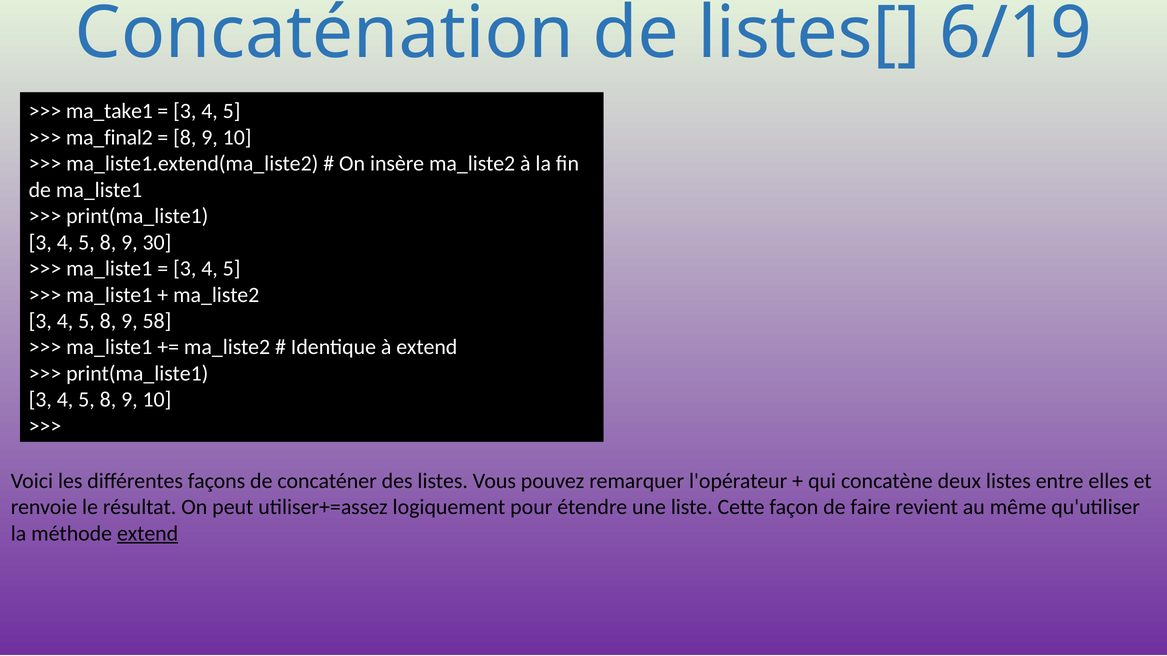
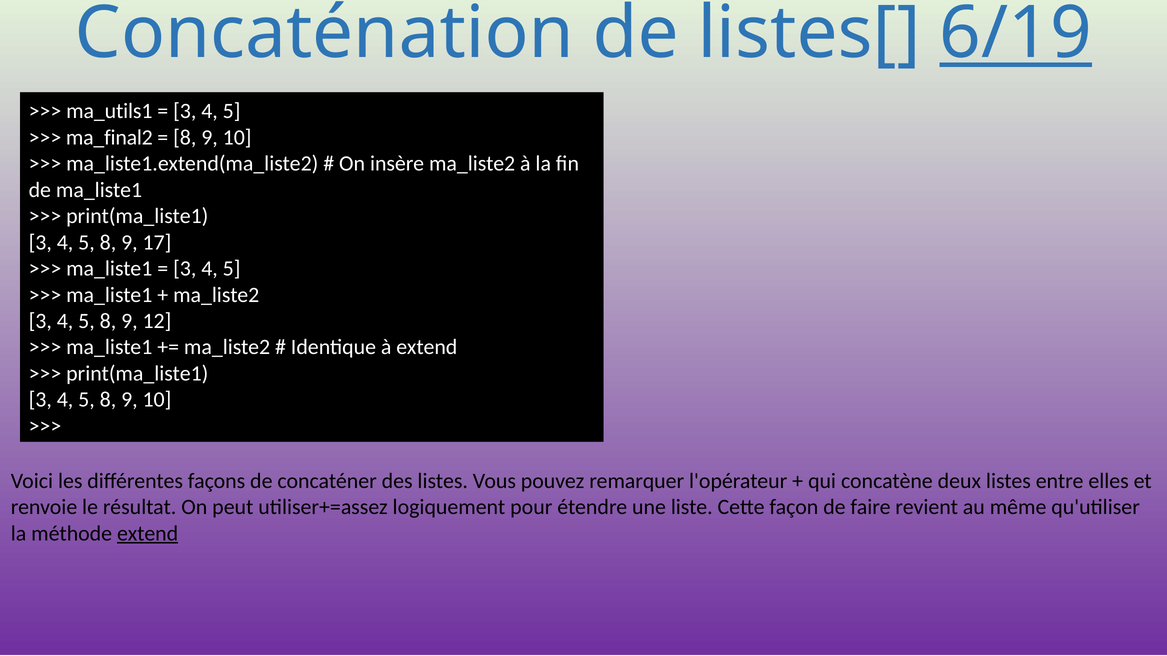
6/19 underline: none -> present (1016, 33)
ma_take1: ma_take1 -> ma_utils1 (109, 111)
30: 30 -> 17 (157, 242)
58: 58 -> 12 (157, 321)
